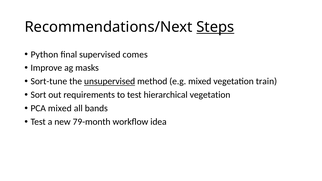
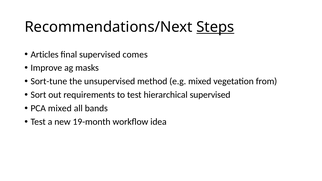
Python: Python -> Articles (45, 54)
unsupervised underline: present -> none (110, 81)
train: train -> from (266, 81)
hierarchical vegetation: vegetation -> supervised (210, 95)
79-month: 79-month -> 19-month (92, 122)
